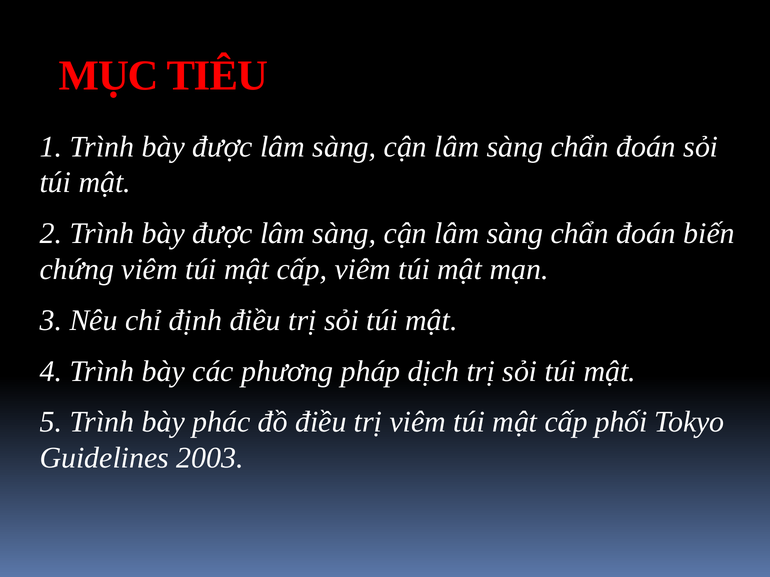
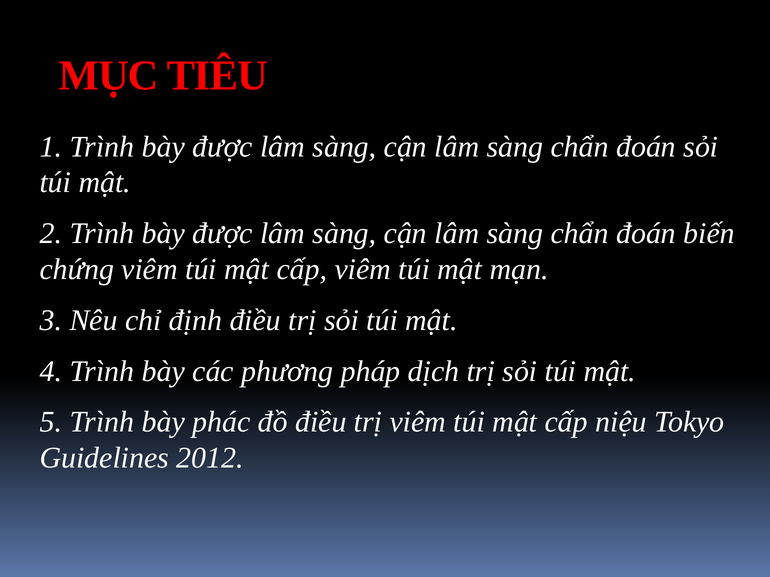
phối: phối -> niệu (621, 422)
2003: 2003 -> 2012 (210, 458)
